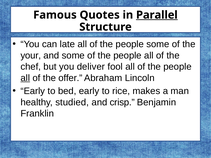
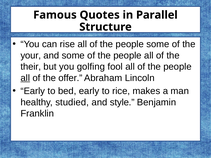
Parallel underline: present -> none (157, 15)
late: late -> rise (67, 44)
chef: chef -> their (31, 67)
deliver: deliver -> golfing (91, 67)
crisp: crisp -> style (122, 102)
